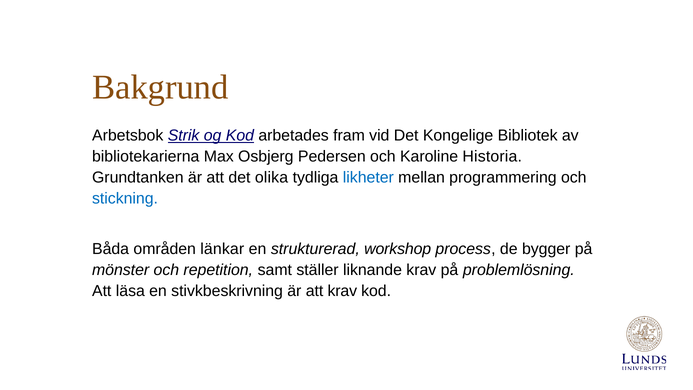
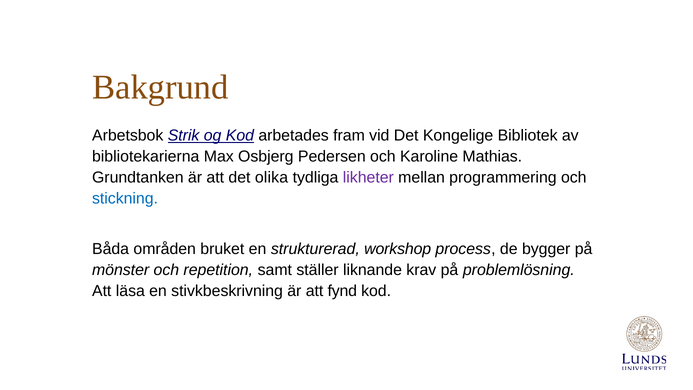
Historia: Historia -> Mathias (492, 156)
likheter colour: blue -> purple (368, 177)
länkar: länkar -> bruket (222, 249)
att krav: krav -> fynd (342, 291)
